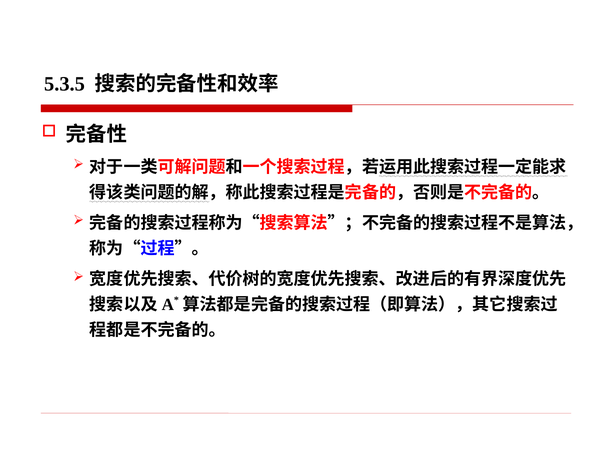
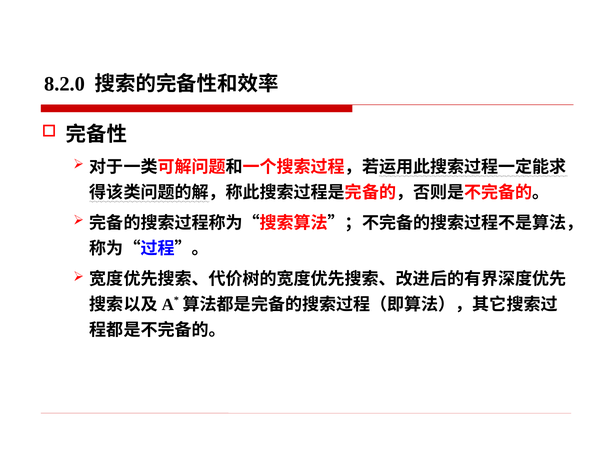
5.3.5: 5.3.5 -> 8.2.0 (65, 84)
